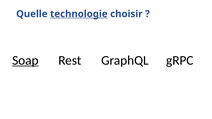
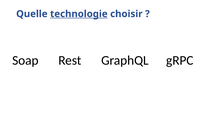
Soap underline: present -> none (25, 60)
